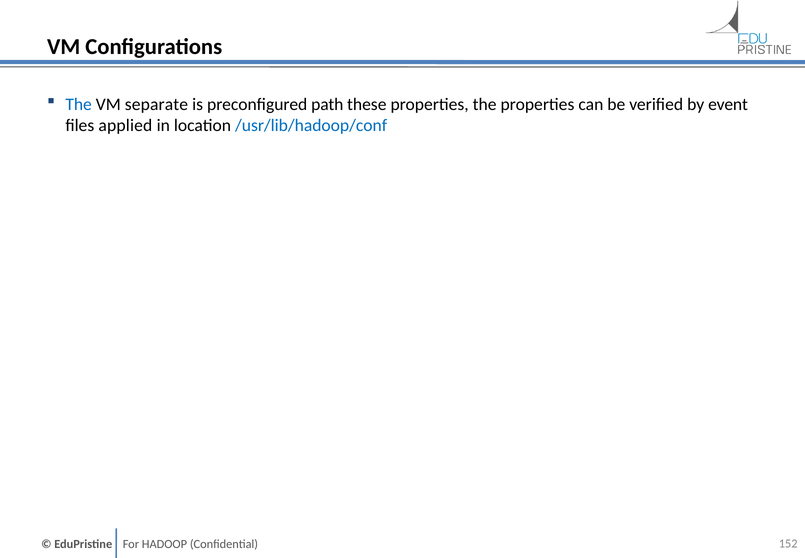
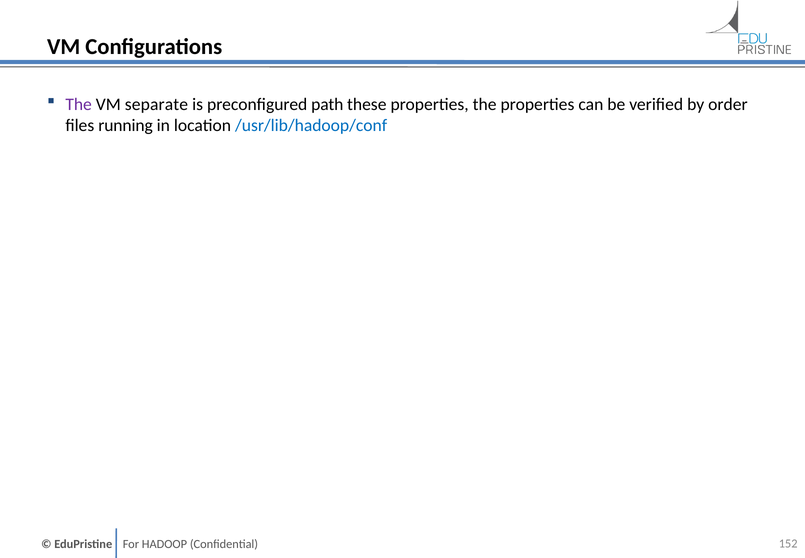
The colour: blue -> purple (79, 104)
event: event -> order (728, 104)
applied: applied -> running (126, 125)
